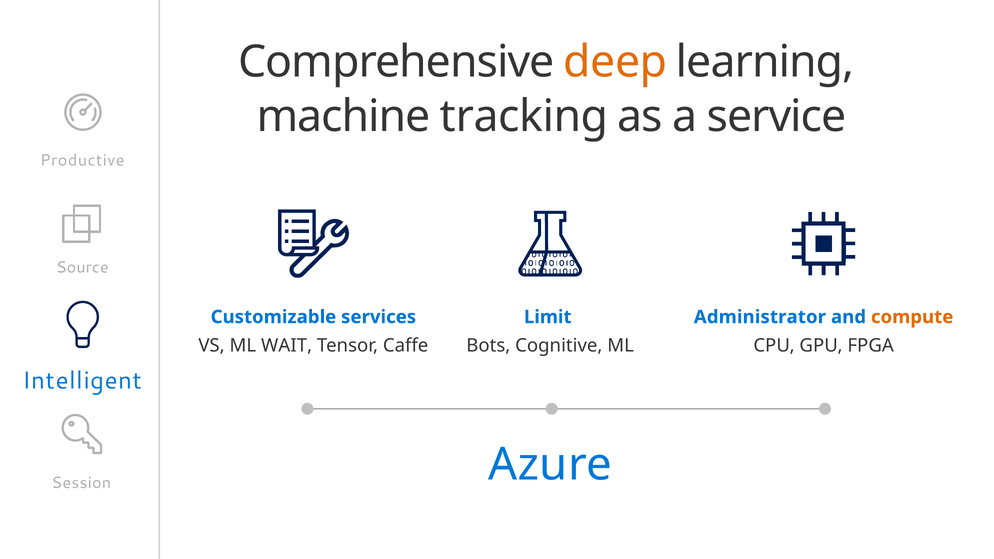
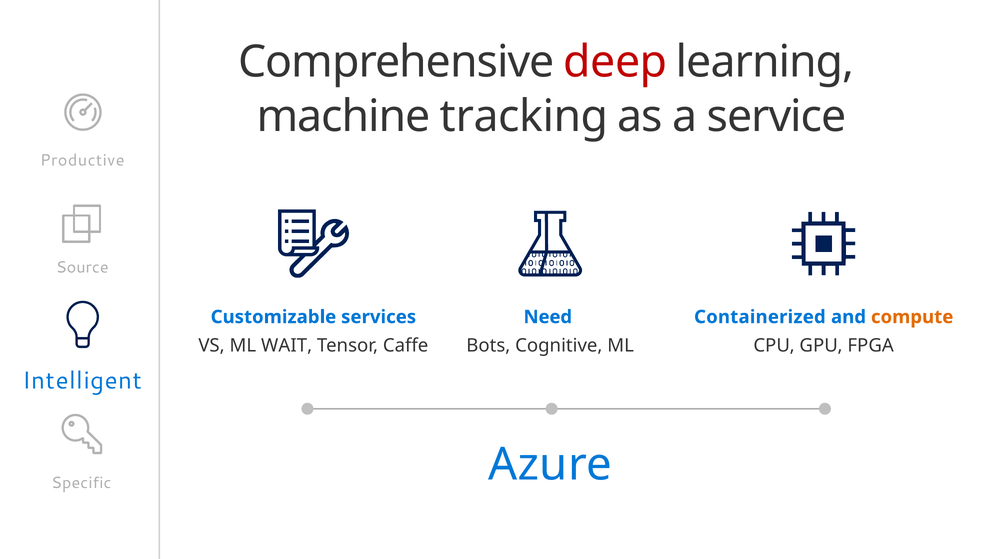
deep colour: orange -> red (615, 62)
Limit: Limit -> Need (548, 317)
Administrator: Administrator -> Containerized (760, 317)
Session: Session -> Specific (81, 483)
